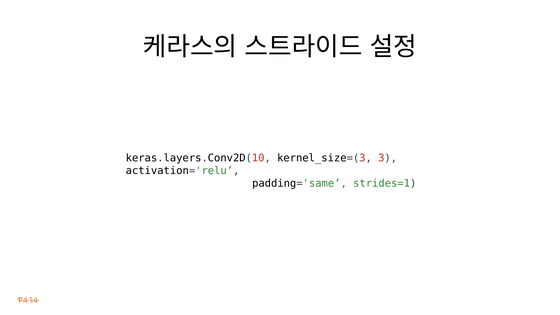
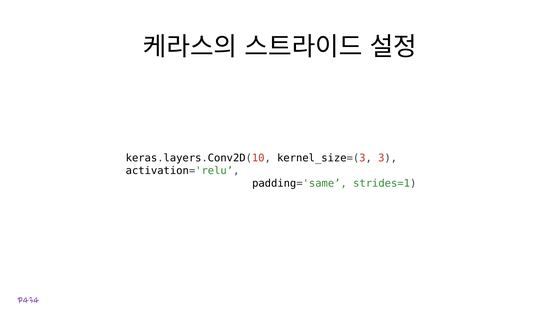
P434 colour: orange -> purple (28, 299)
